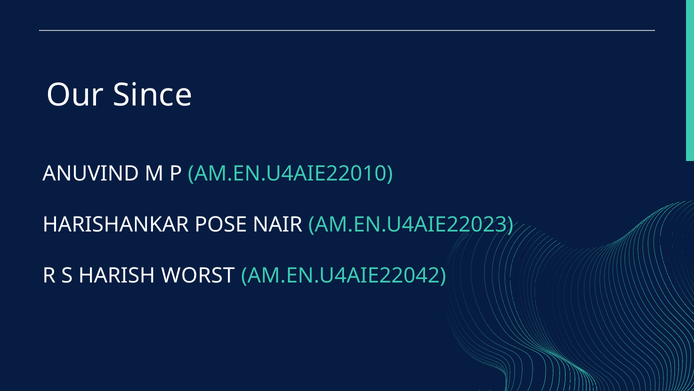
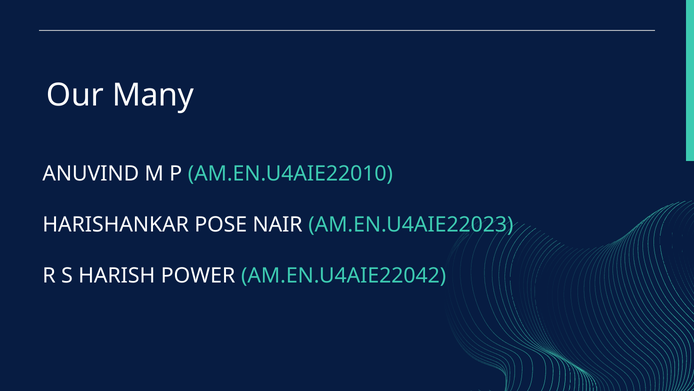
Since: Since -> Many (153, 95)
WORST: WORST -> POWER (198, 275)
